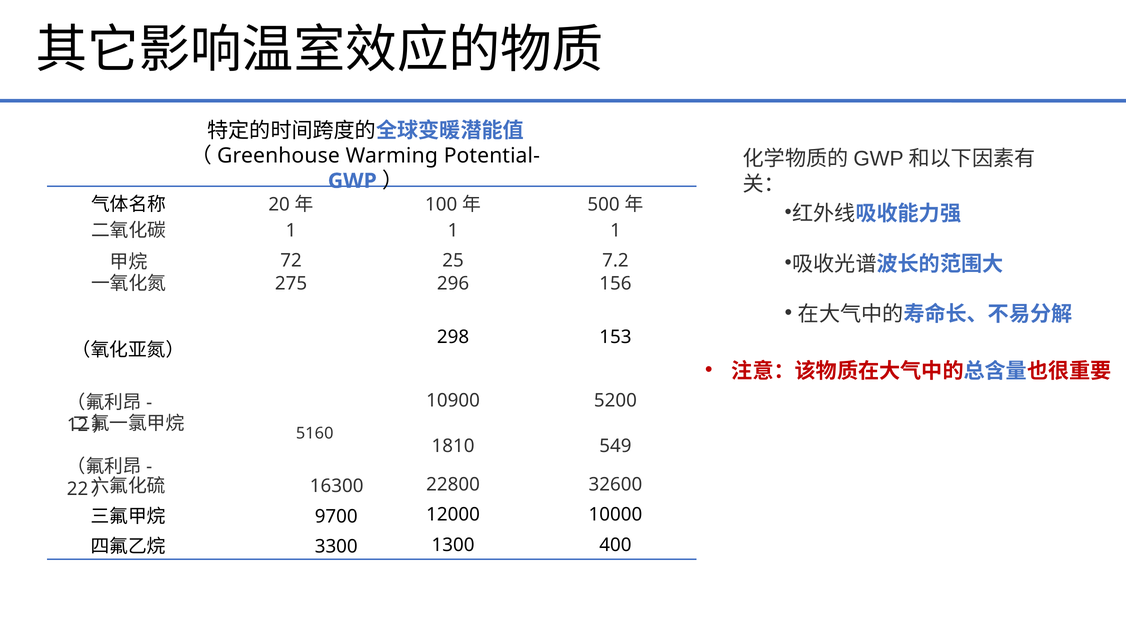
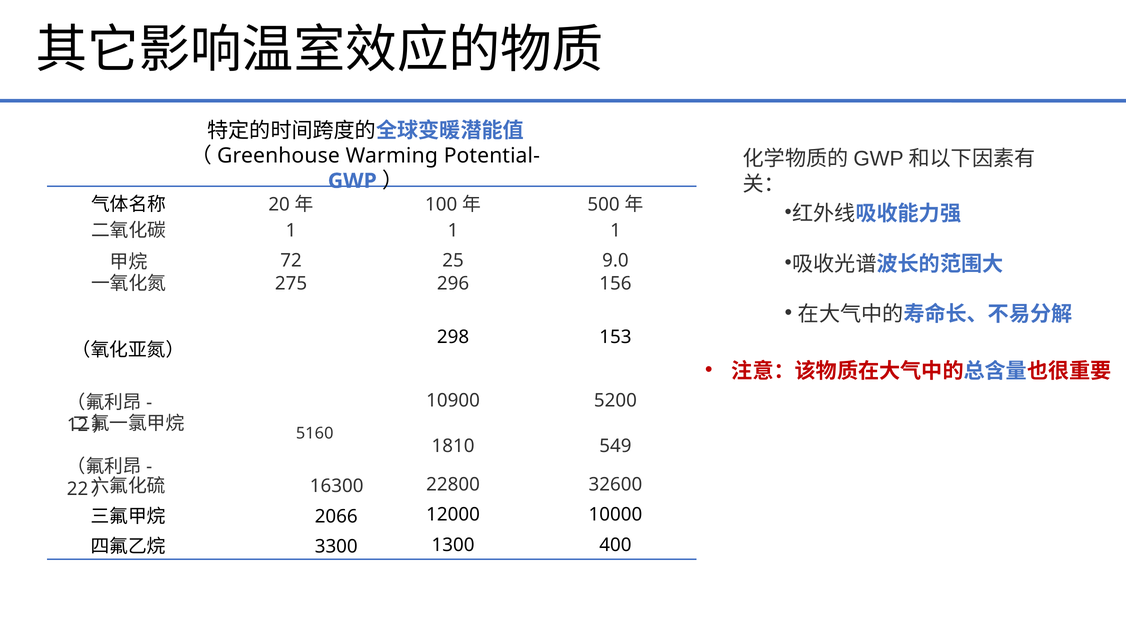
7.2: 7.2 -> 9.0 (615, 260)
9700: 9700 -> 2066 (336, 516)
